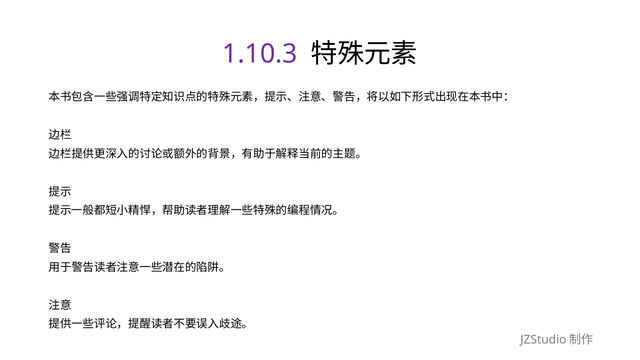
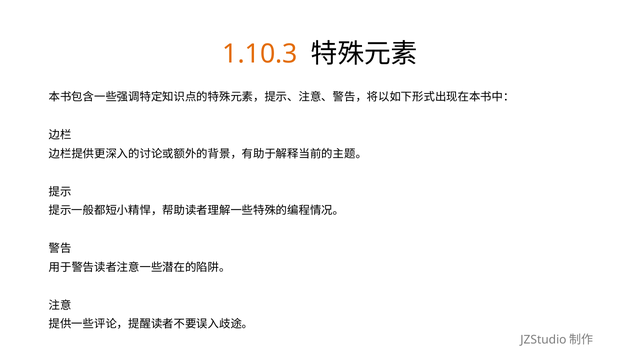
1.10.3 colour: purple -> orange (260, 54)
